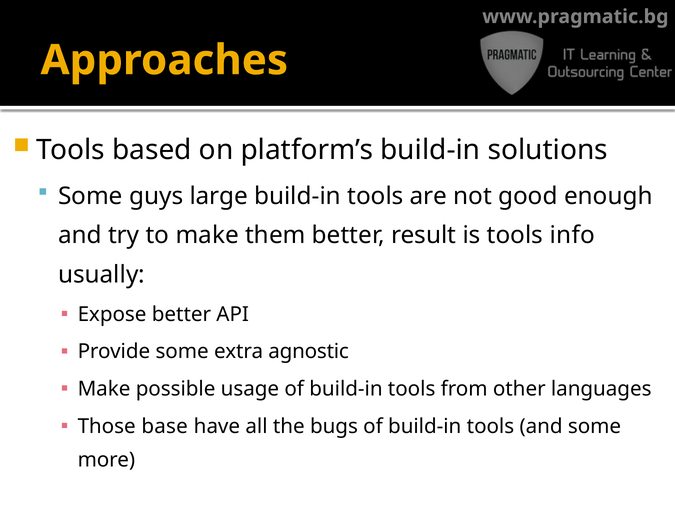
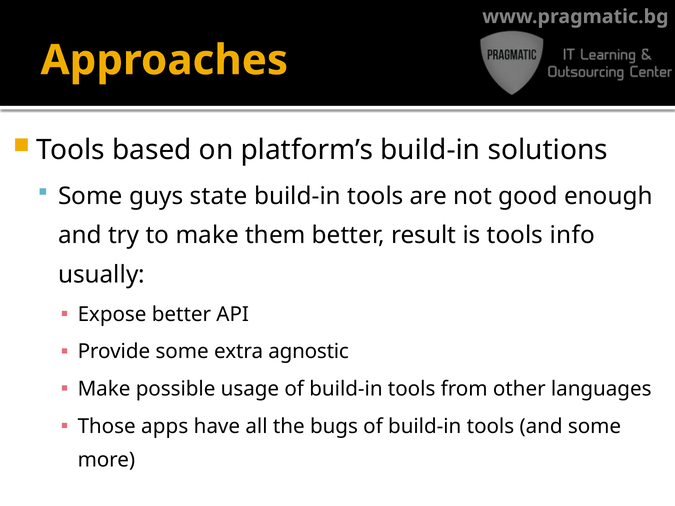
large: large -> state (219, 196)
base: base -> apps (165, 427)
